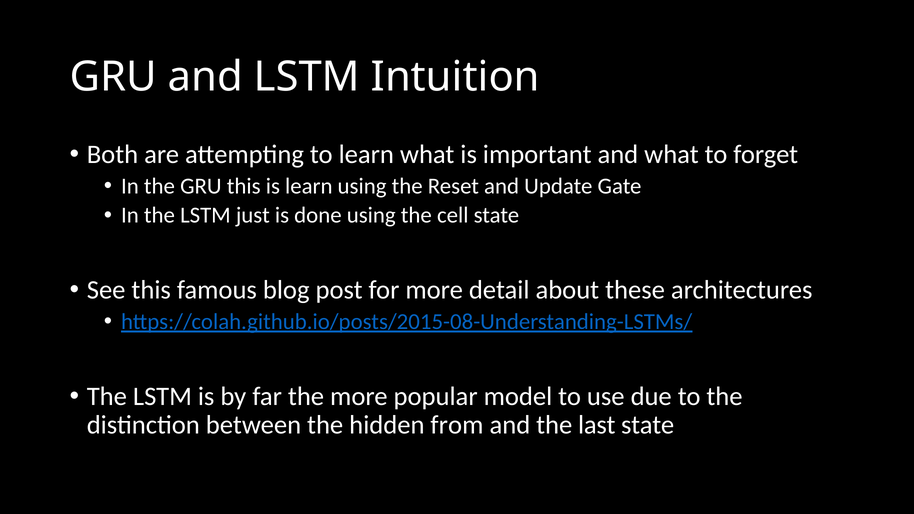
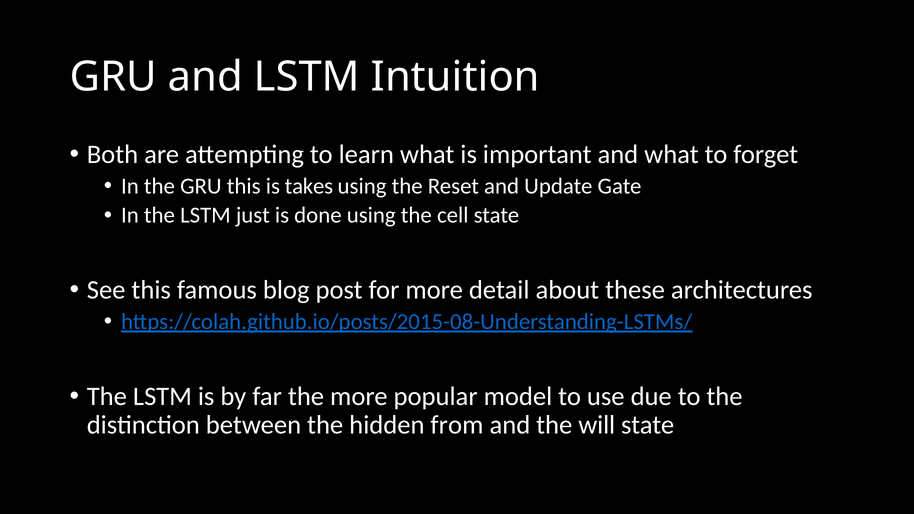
is learn: learn -> takes (309, 186)
last: last -> will (597, 425)
